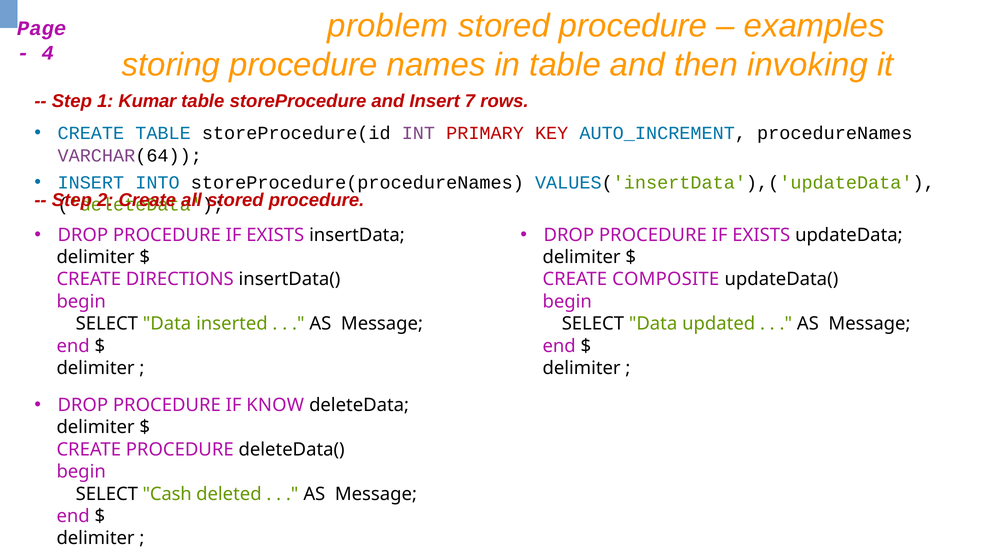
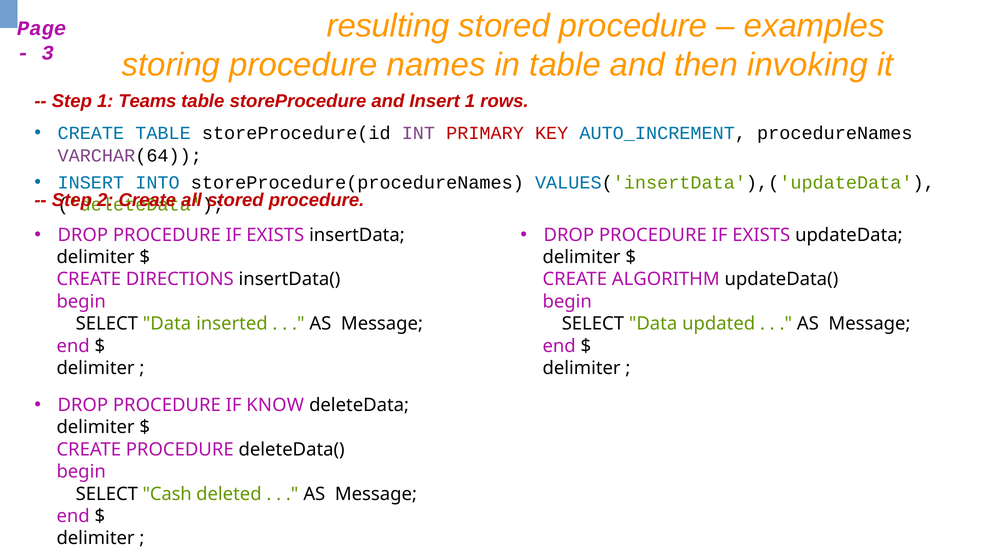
problem: problem -> resulting (388, 26)
4: 4 -> 3 (48, 53)
Kumar: Kumar -> Teams (147, 101)
Insert 7: 7 -> 1 (470, 101)
COMPOSITE: COMPOSITE -> ALGORITHM (666, 279)
